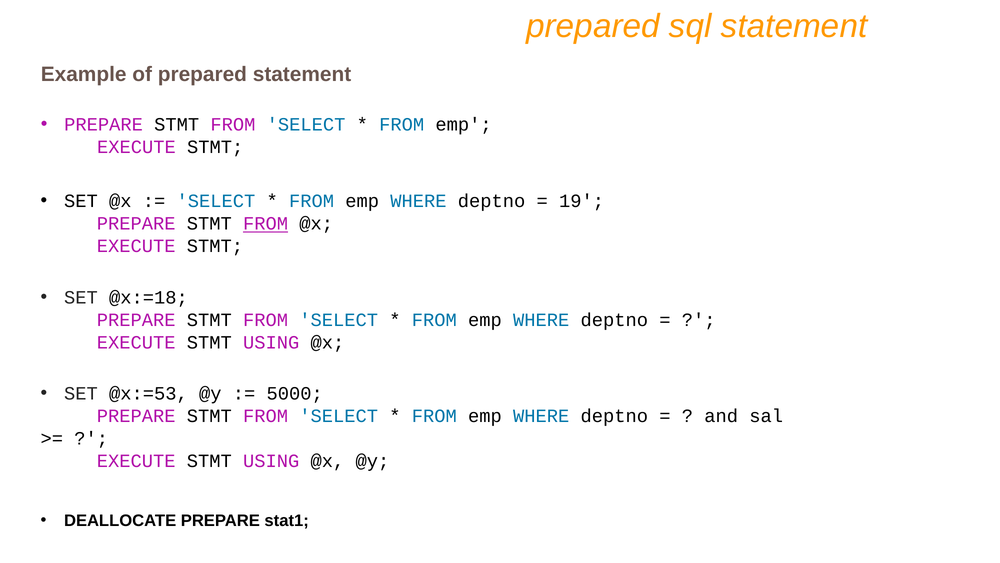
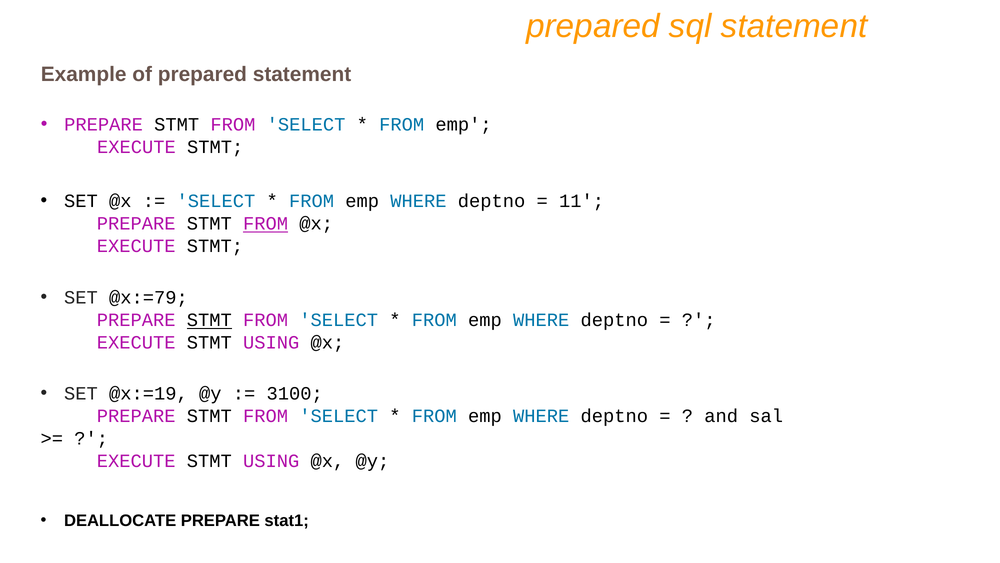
19: 19 -> 11 (582, 201)
@x:=18: @x:=18 -> @x:=79 (148, 297)
STMT underline: none -> present (209, 320)
@x:=53: @x:=53 -> @x:=19 (148, 393)
5000: 5000 -> 3100 (295, 393)
